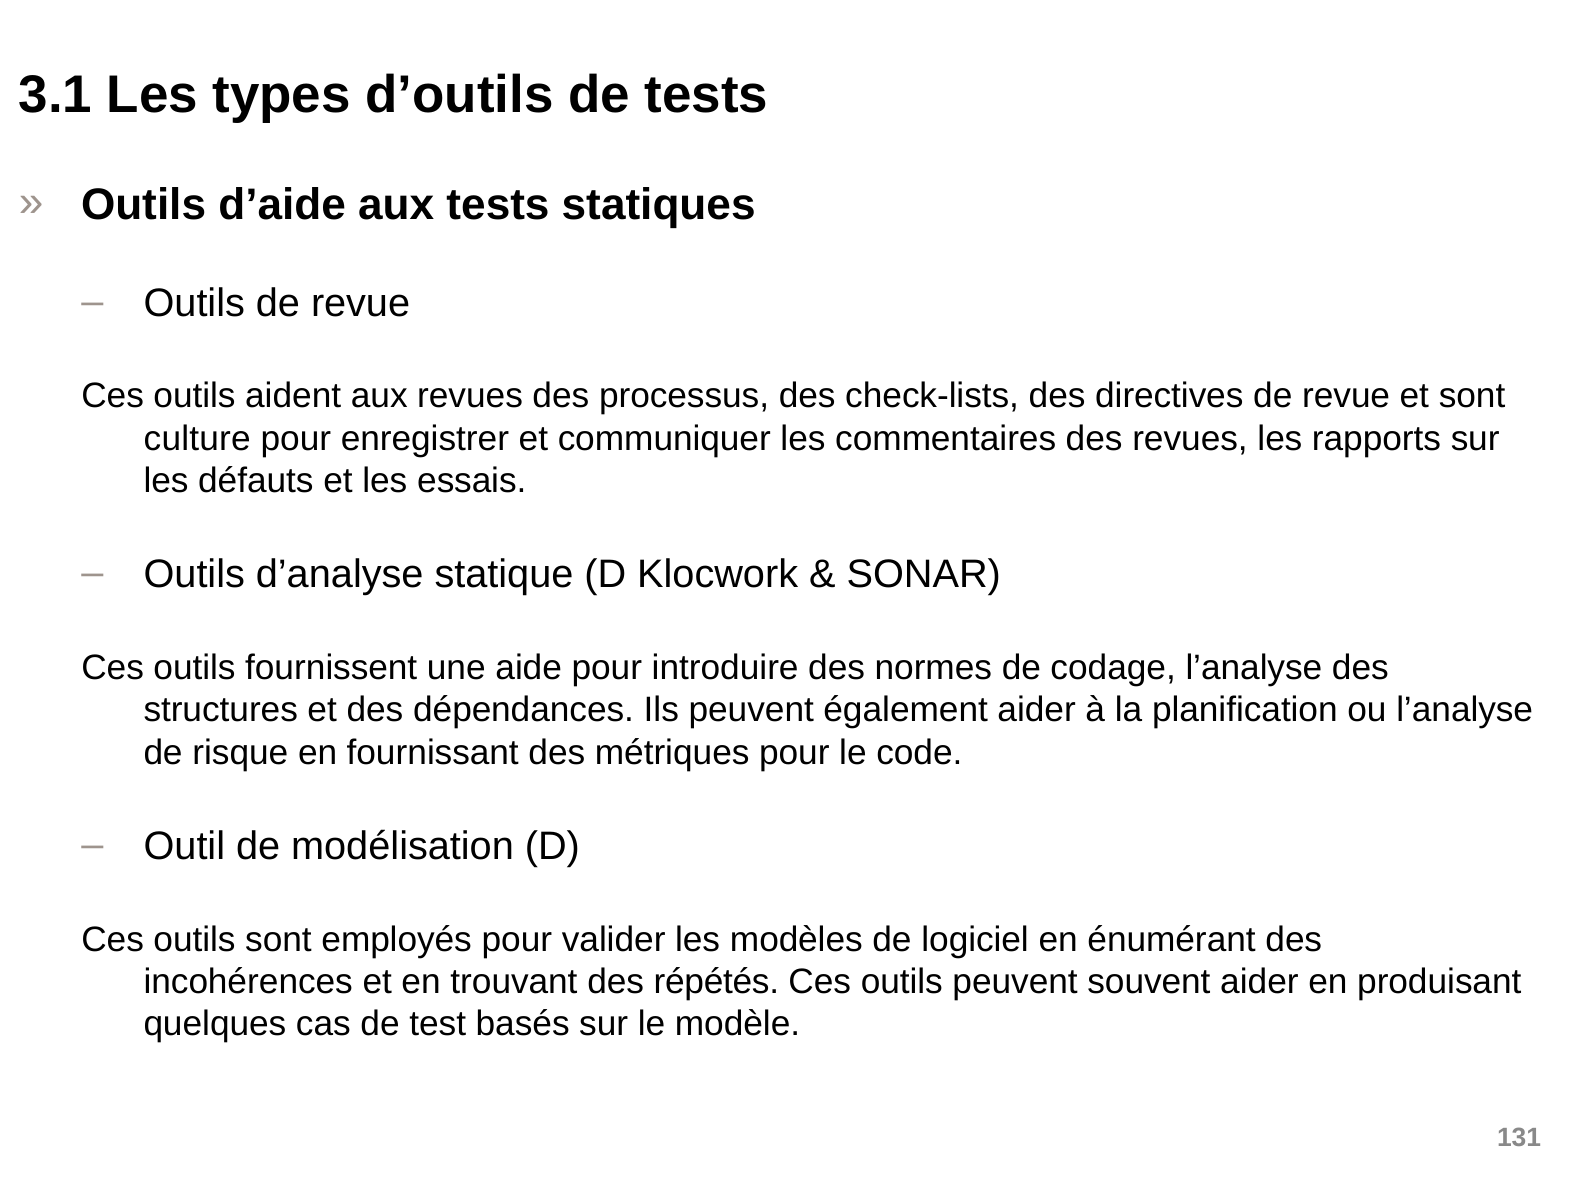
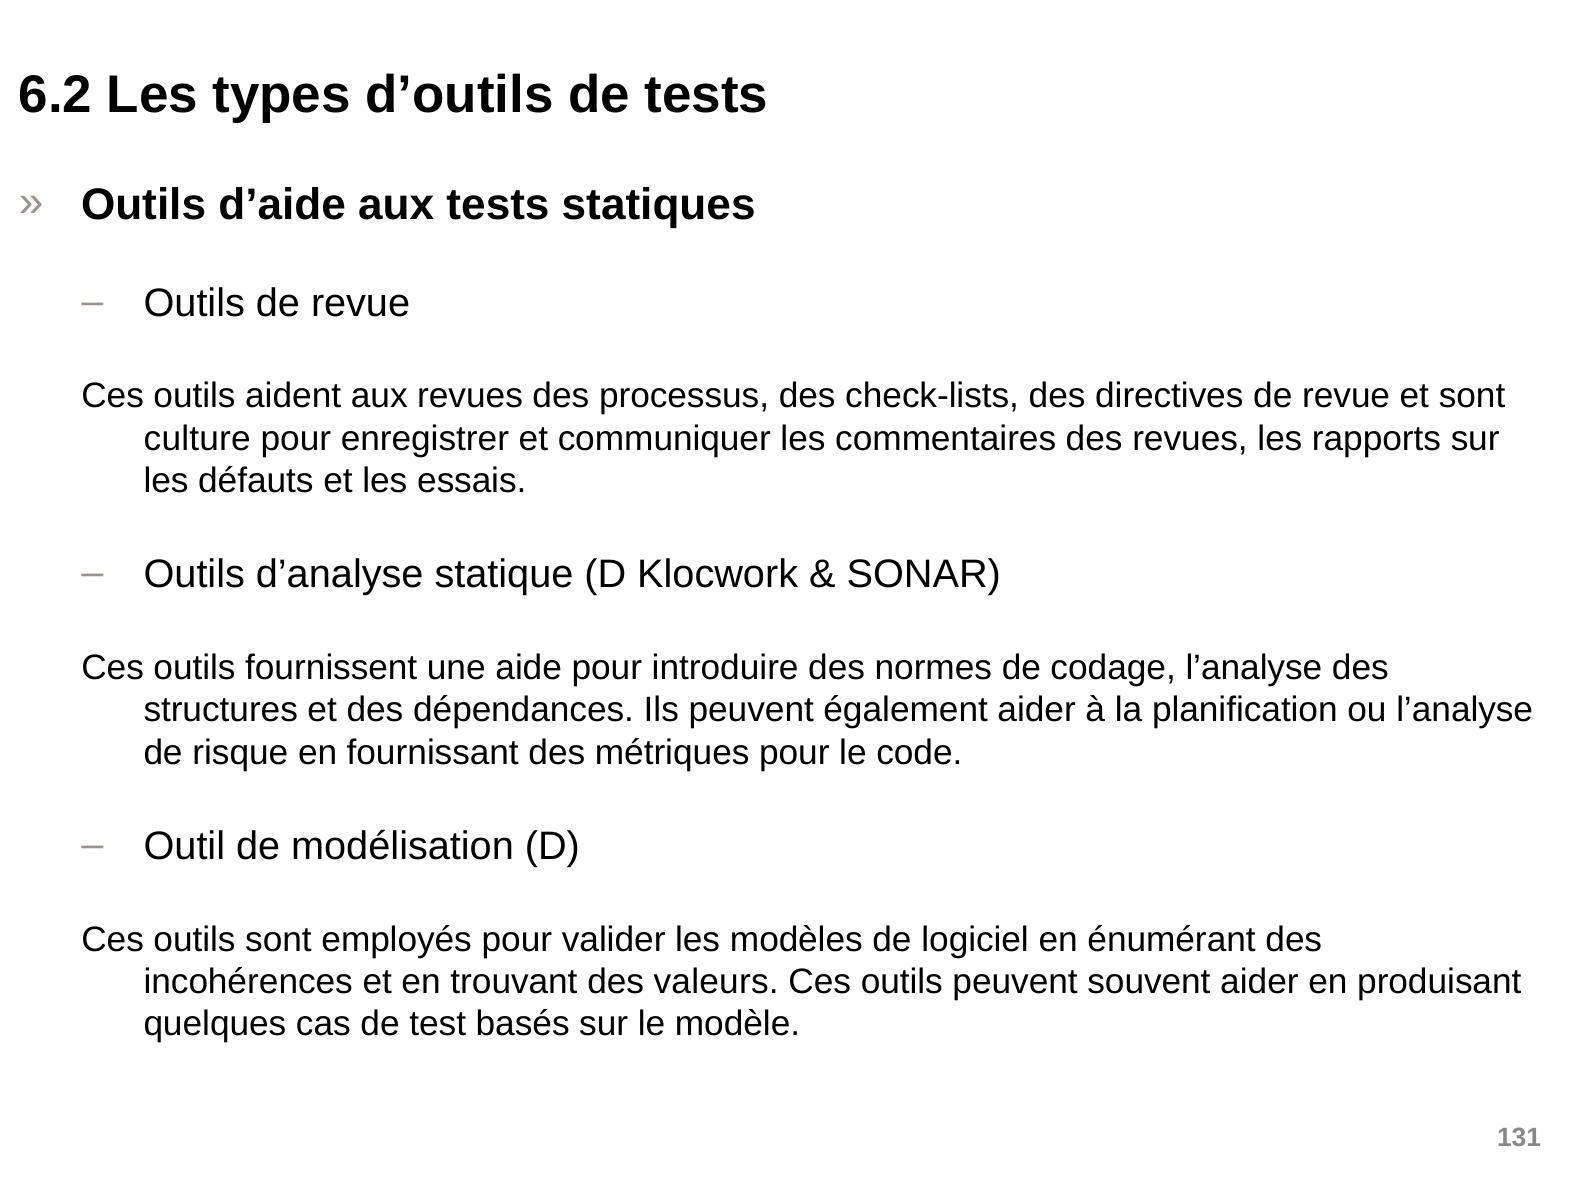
3.1: 3.1 -> 6.2 (55, 95)
répétés: répétés -> valeurs (716, 982)
